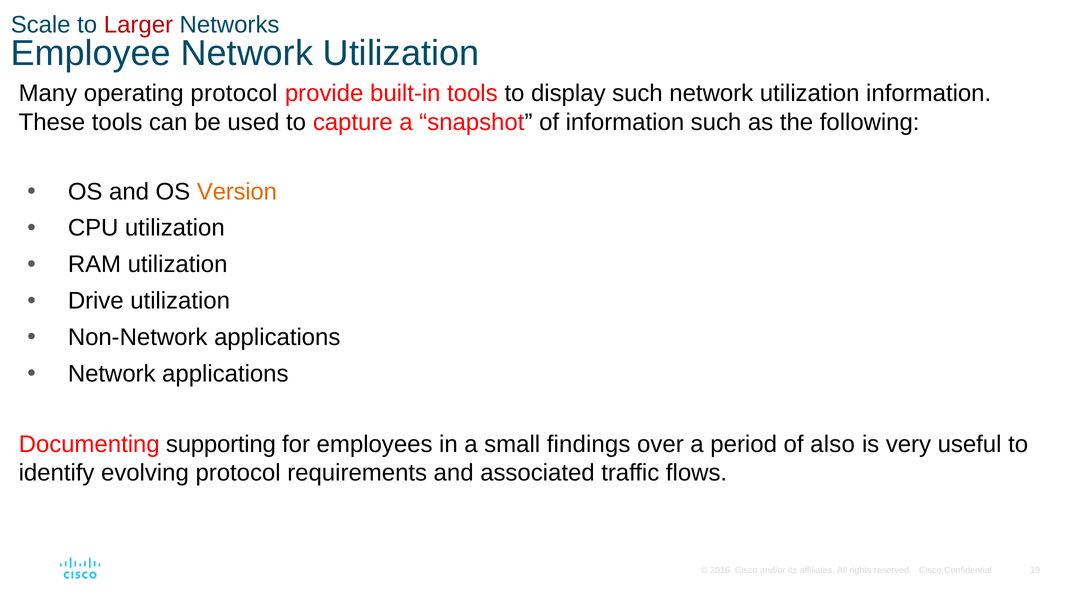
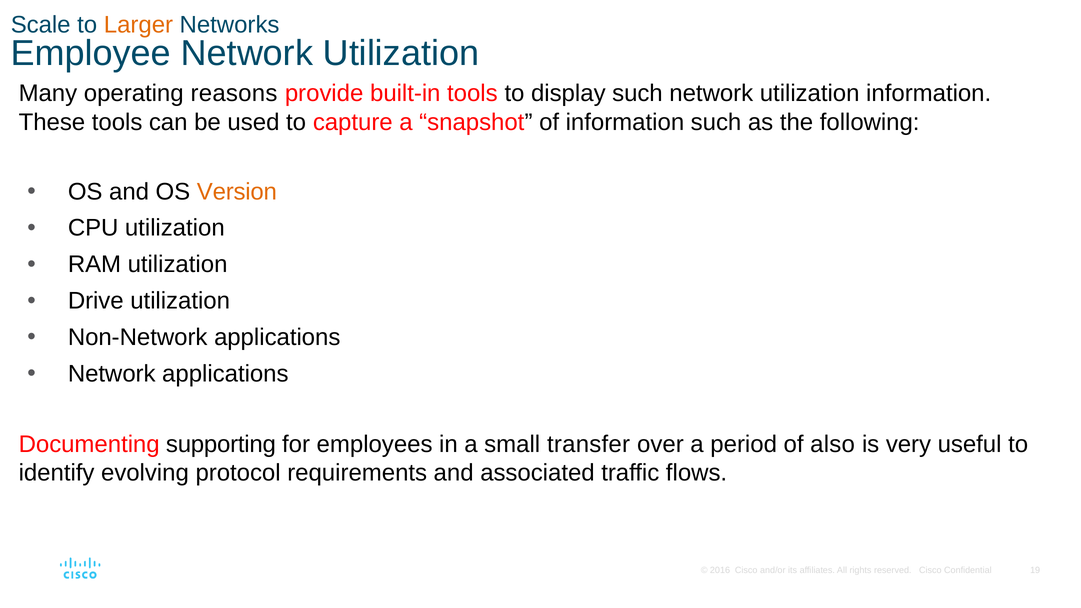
Larger colour: red -> orange (138, 25)
operating protocol: protocol -> reasons (234, 94)
findings: findings -> transfer (589, 444)
